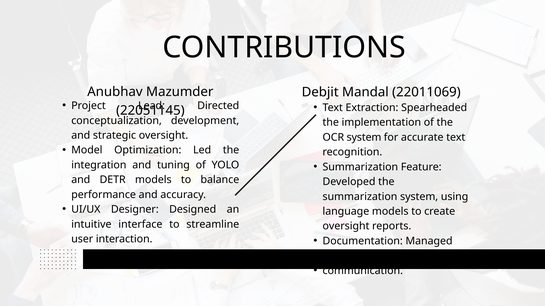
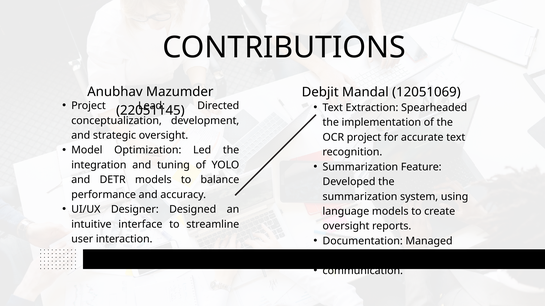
22011069: 22011069 -> 12051069 (426, 92)
OCR system: system -> project (364, 138)
